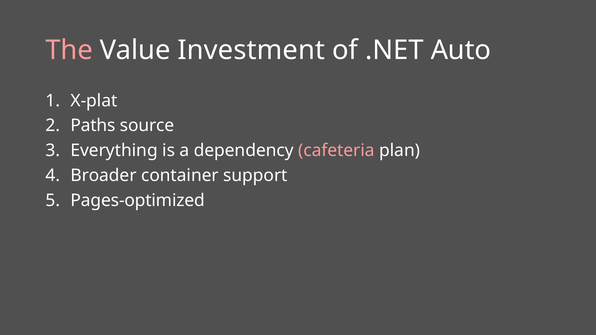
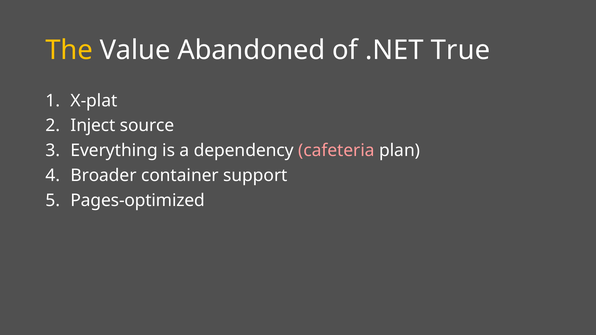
The colour: pink -> yellow (69, 50)
Investment: Investment -> Abandoned (251, 50)
Auto: Auto -> True (461, 50)
Paths: Paths -> Inject (93, 126)
